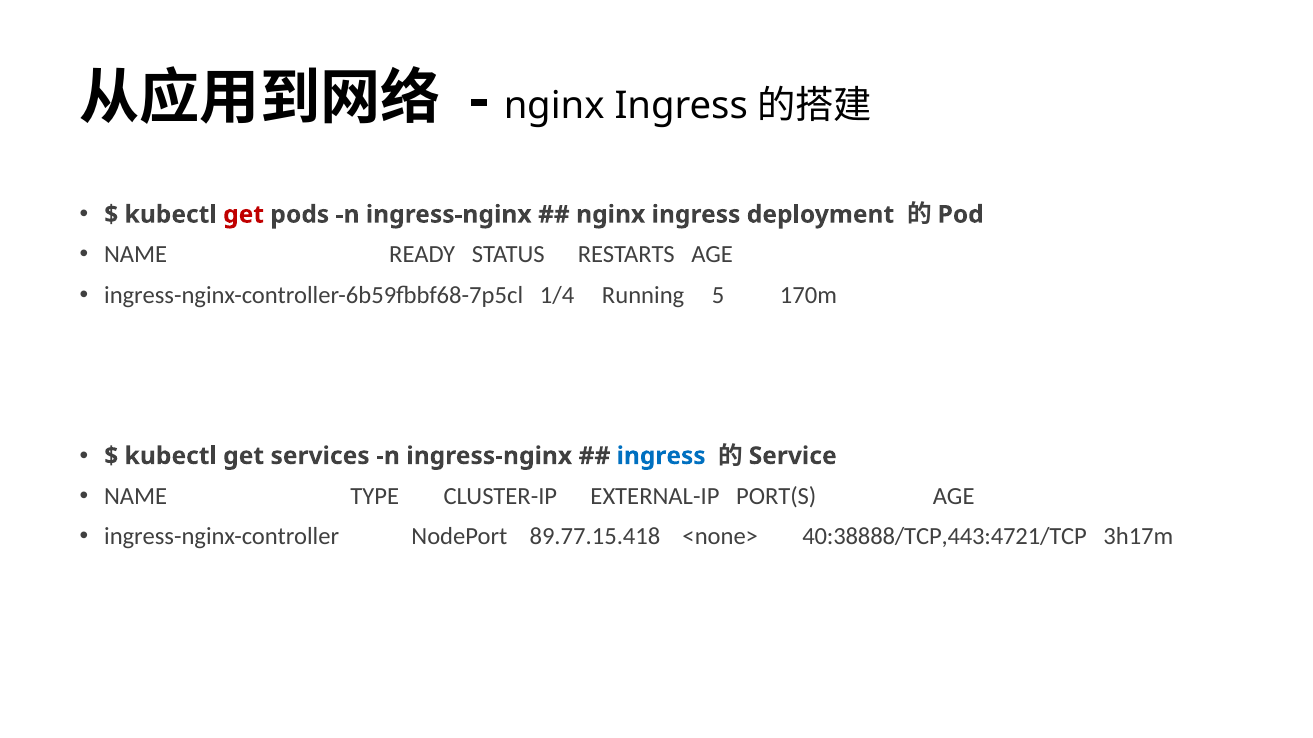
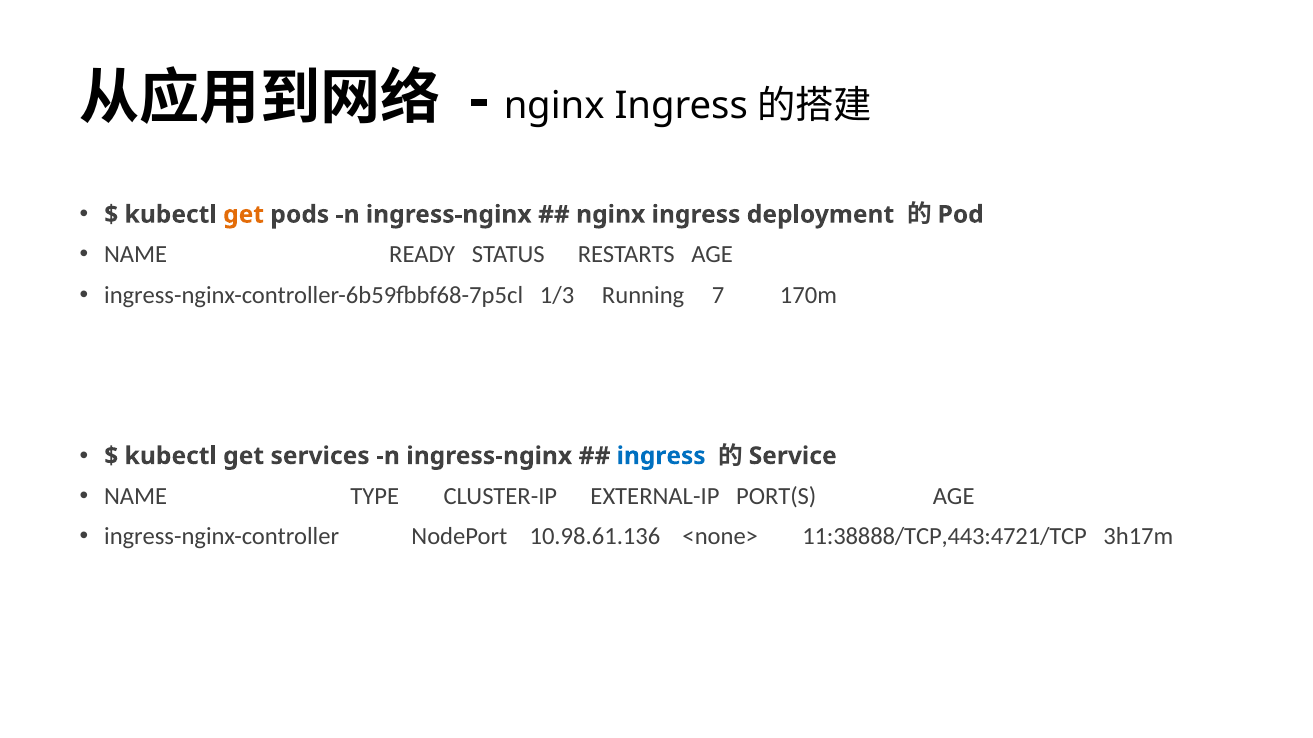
get colour: red -> orange (244, 215)
1/4: 1/4 -> 1/3 (557, 295)
5: 5 -> 7 (718, 295)
89.77.15.418: 89.77.15.418 -> 10.98.61.136 (595, 537)
40:38888/TCP,443:4721/TCP: 40:38888/TCP,443:4721/TCP -> 11:38888/TCP,443:4721/TCP (945, 537)
